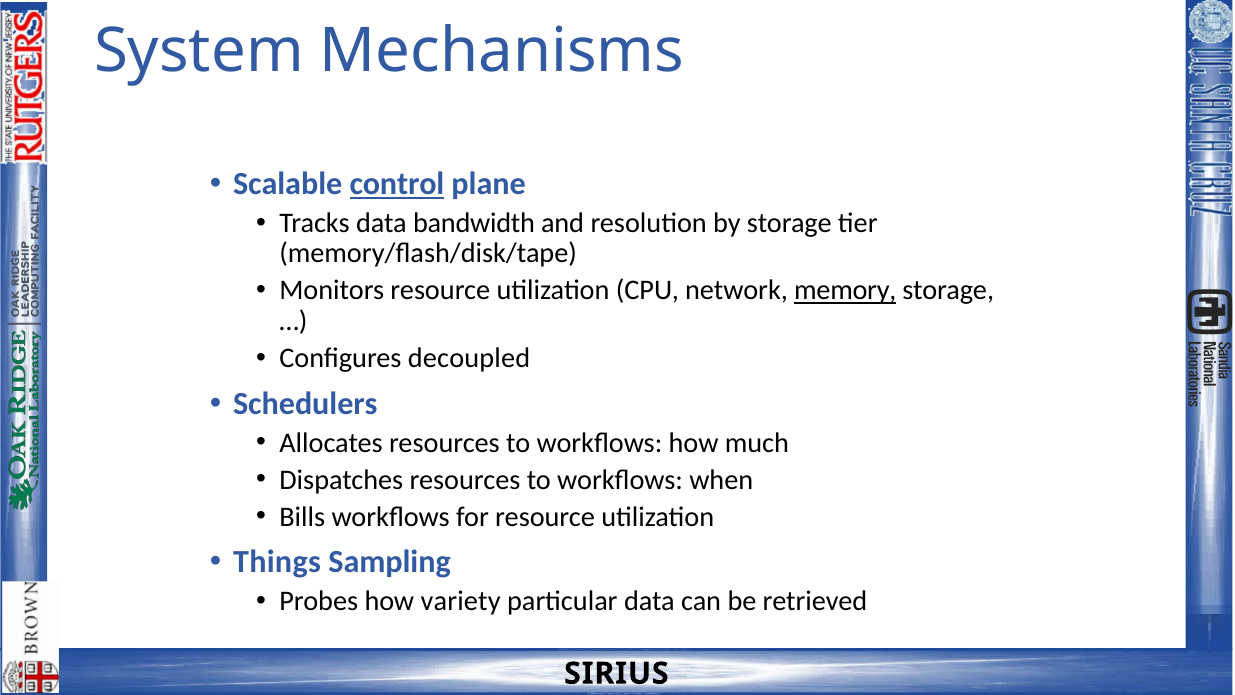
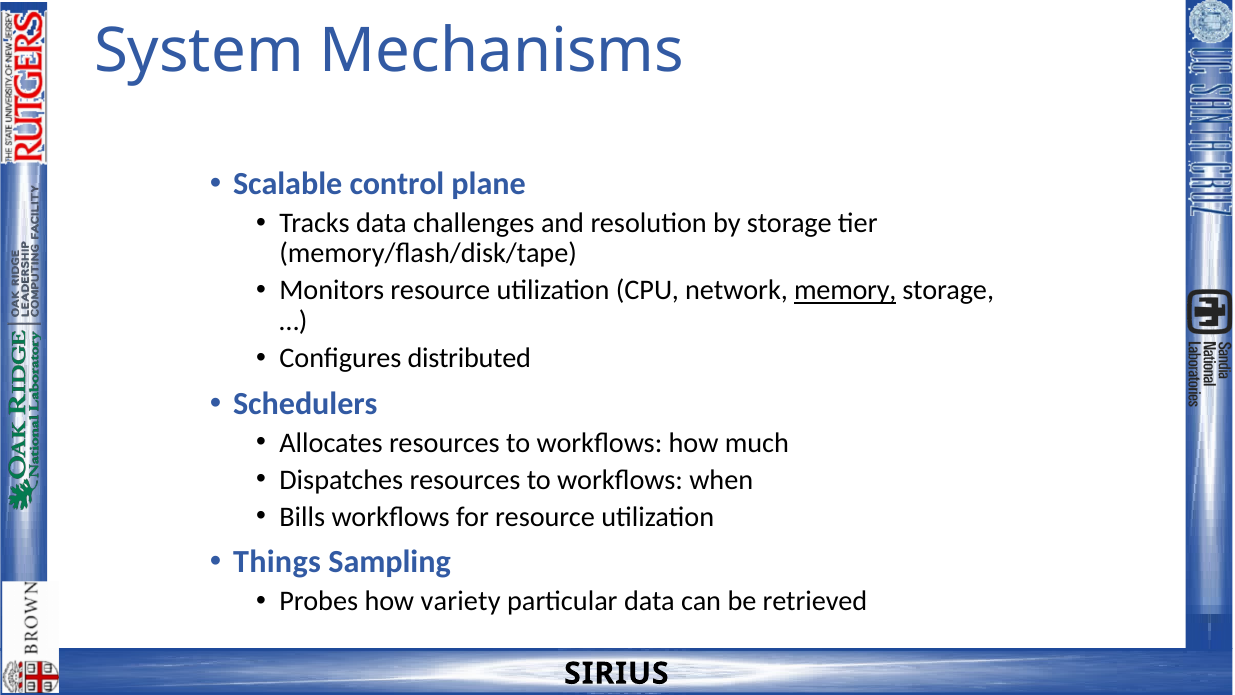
control underline: present -> none (397, 184)
bandwidth: bandwidth -> challenges (474, 223)
decoupled: decoupled -> distributed (469, 358)
